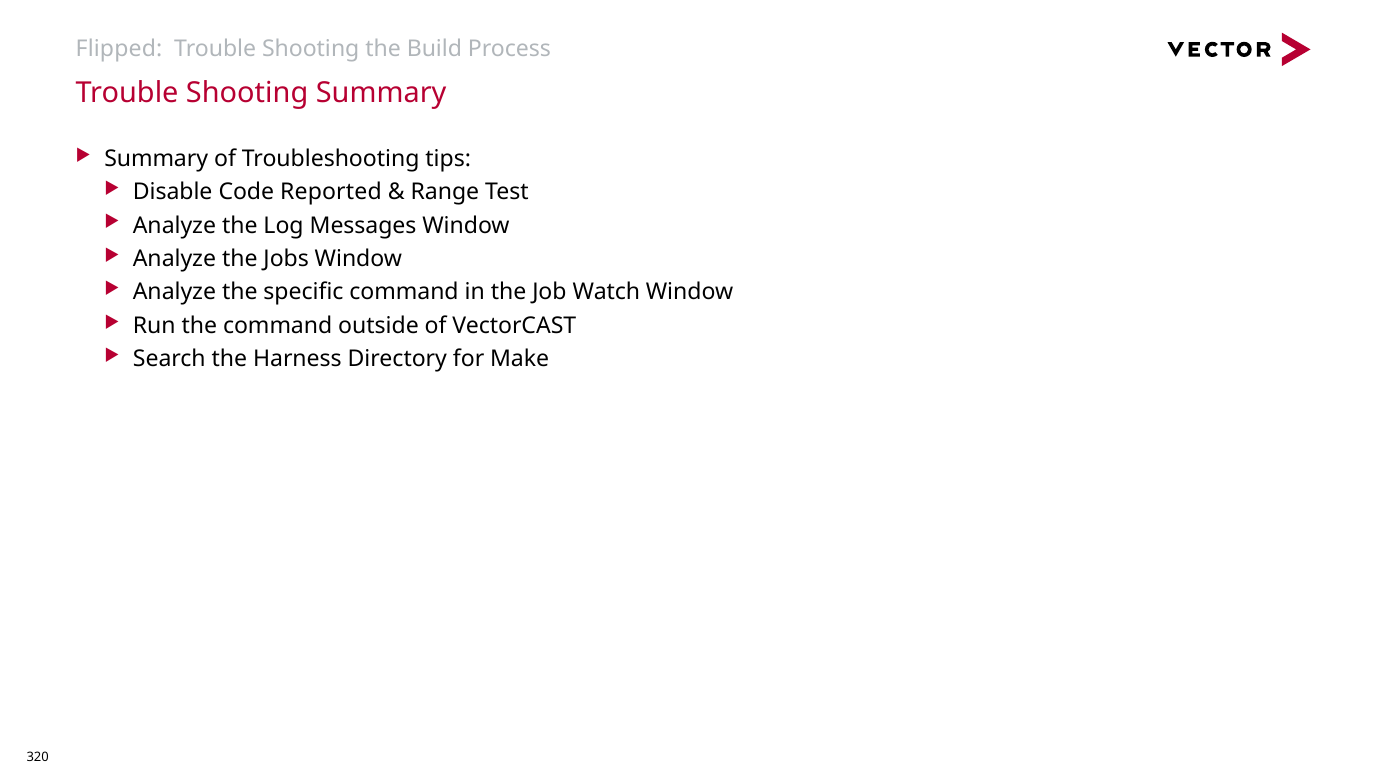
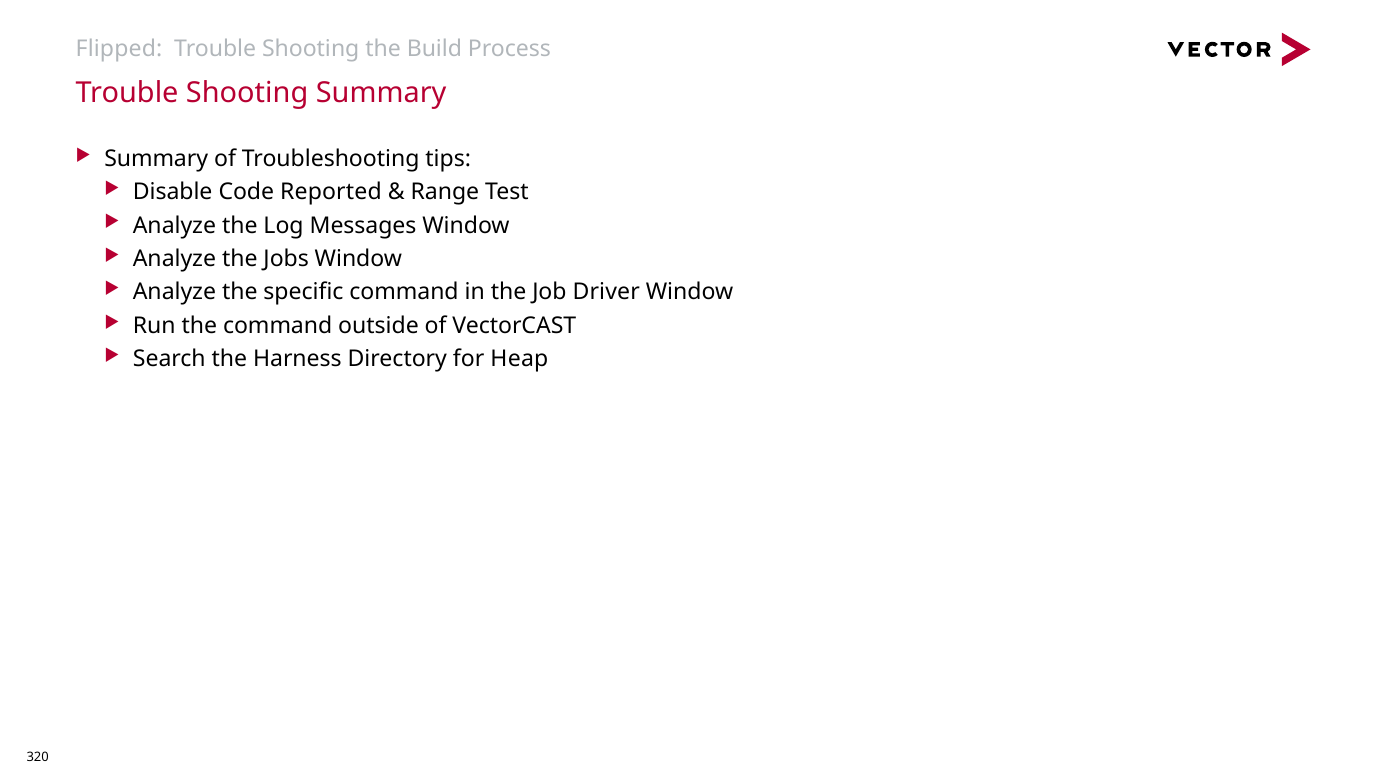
Watch: Watch -> Driver (606, 292)
Make: Make -> Heap (519, 359)
